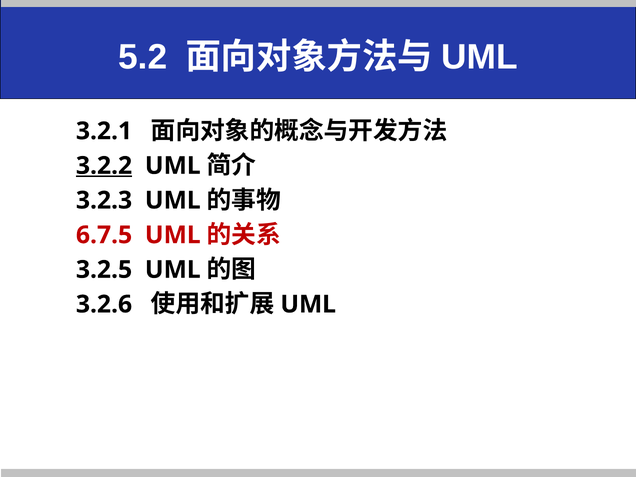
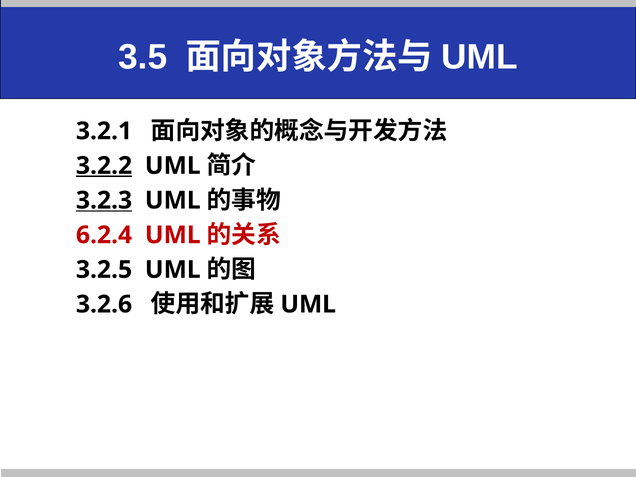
5.2: 5.2 -> 3.5 (143, 57)
3.2.3 underline: none -> present (104, 200)
6.7.5: 6.7.5 -> 6.2.4 (104, 235)
